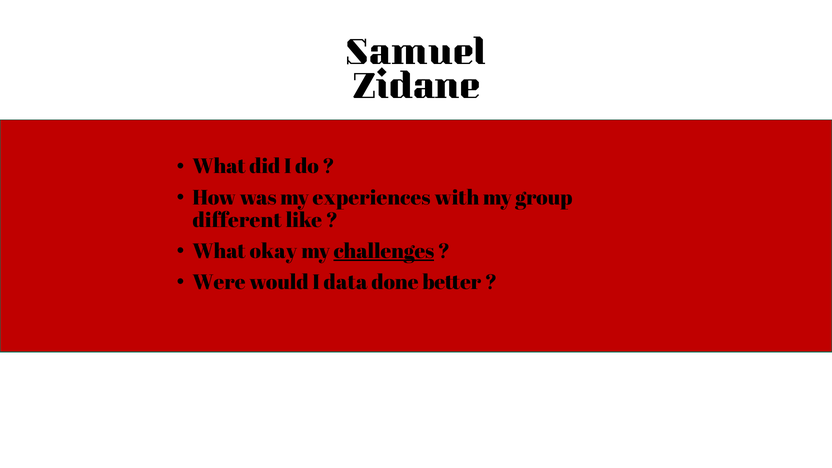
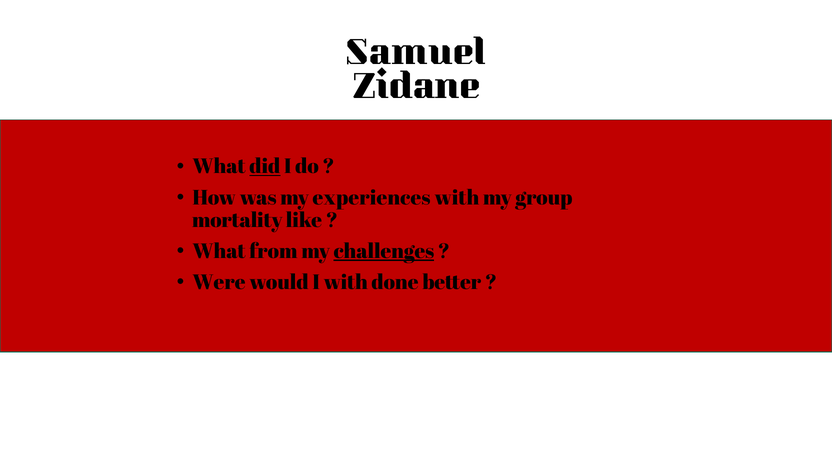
did underline: none -> present (265, 167)
different: different -> mortality (237, 220)
okay: okay -> from (273, 251)
I data: data -> with (346, 282)
